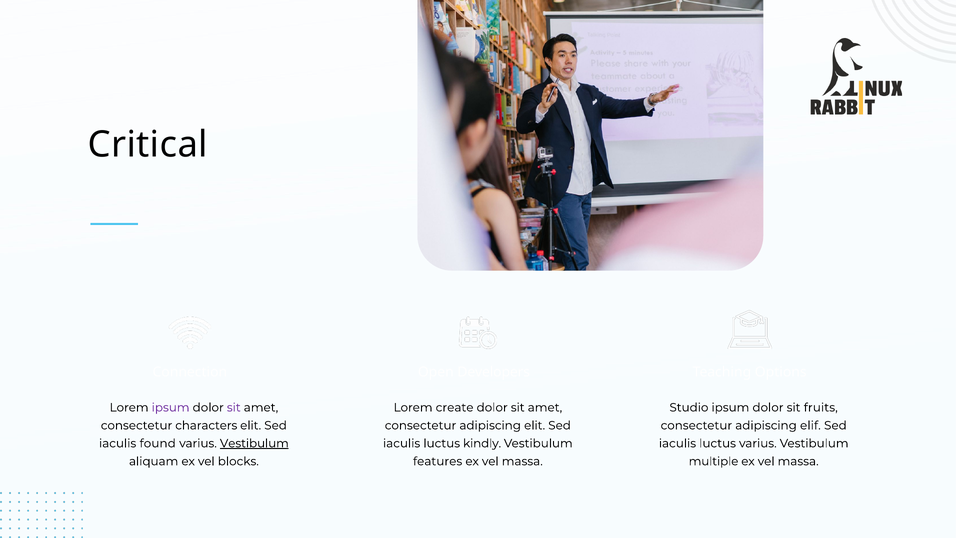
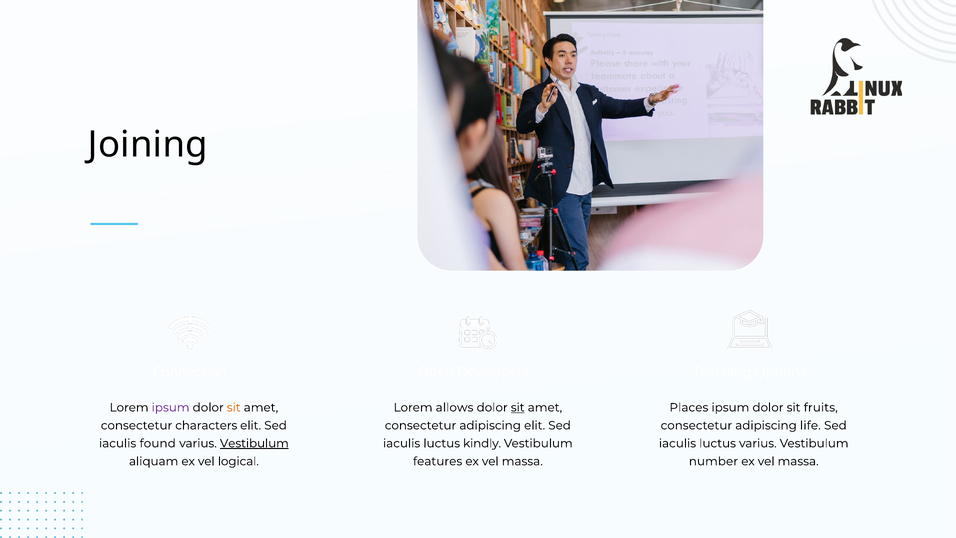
Critical: Critical -> Joining (148, 145)
sit colour: purple -> orange (234, 407)
create: create -> allows (455, 407)
sit underline: none -> present (518, 407)
Studio: Studio -> Places (689, 407)
elif: elif -> life (810, 425)
blocks: blocks -> logical (238, 461)
multiple: multiple -> number (713, 461)
